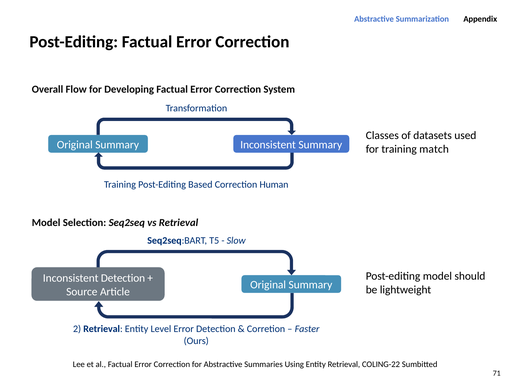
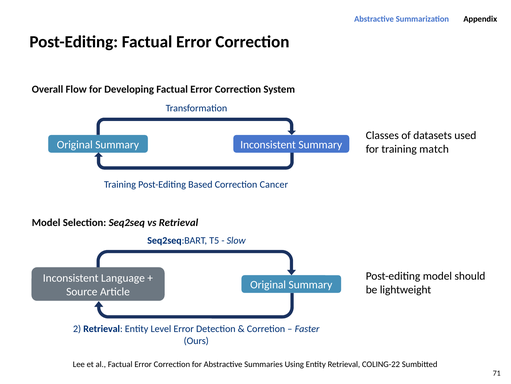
Human: Human -> Cancer (274, 184)
Inconsistent Detection: Detection -> Language (123, 277)
